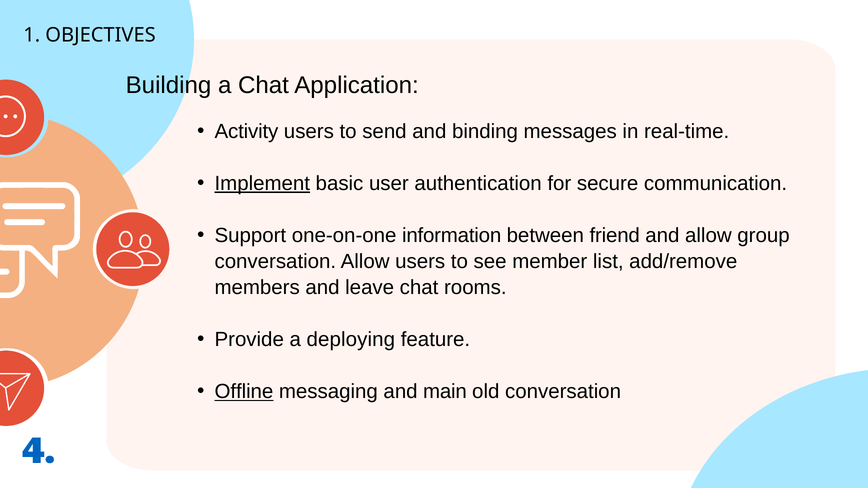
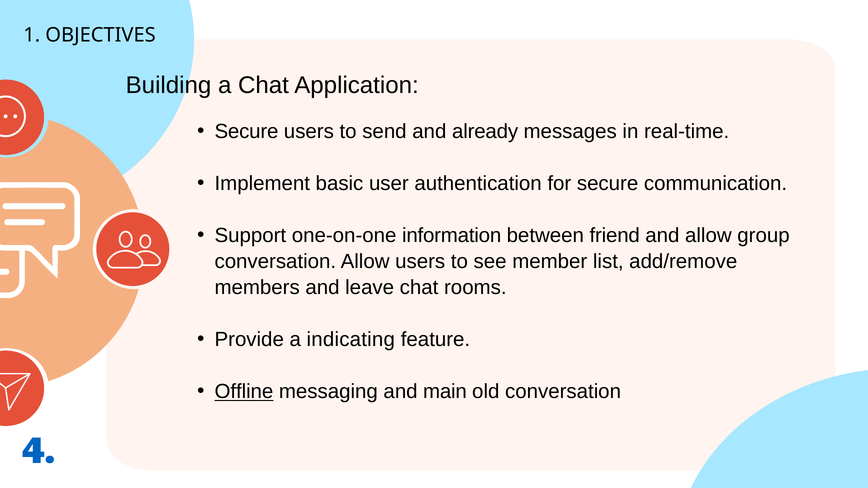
Activity: Activity -> Secure (246, 132)
binding: binding -> already (485, 132)
Implement underline: present -> none (262, 184)
deploying: deploying -> indicating (351, 340)
